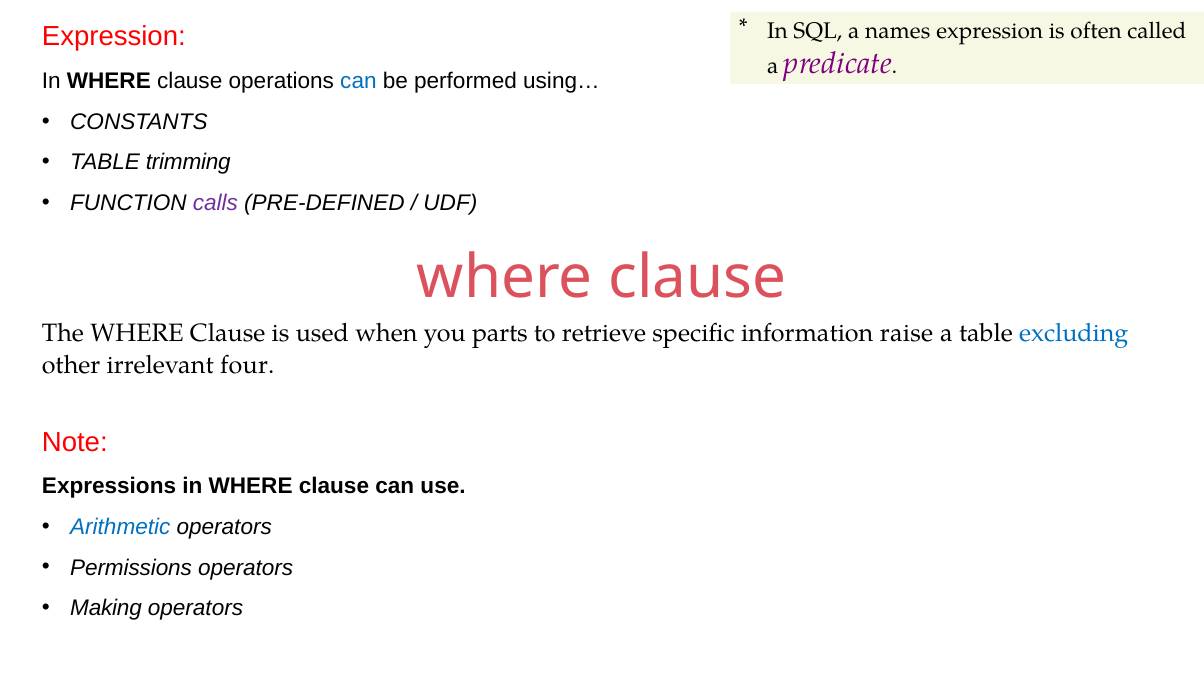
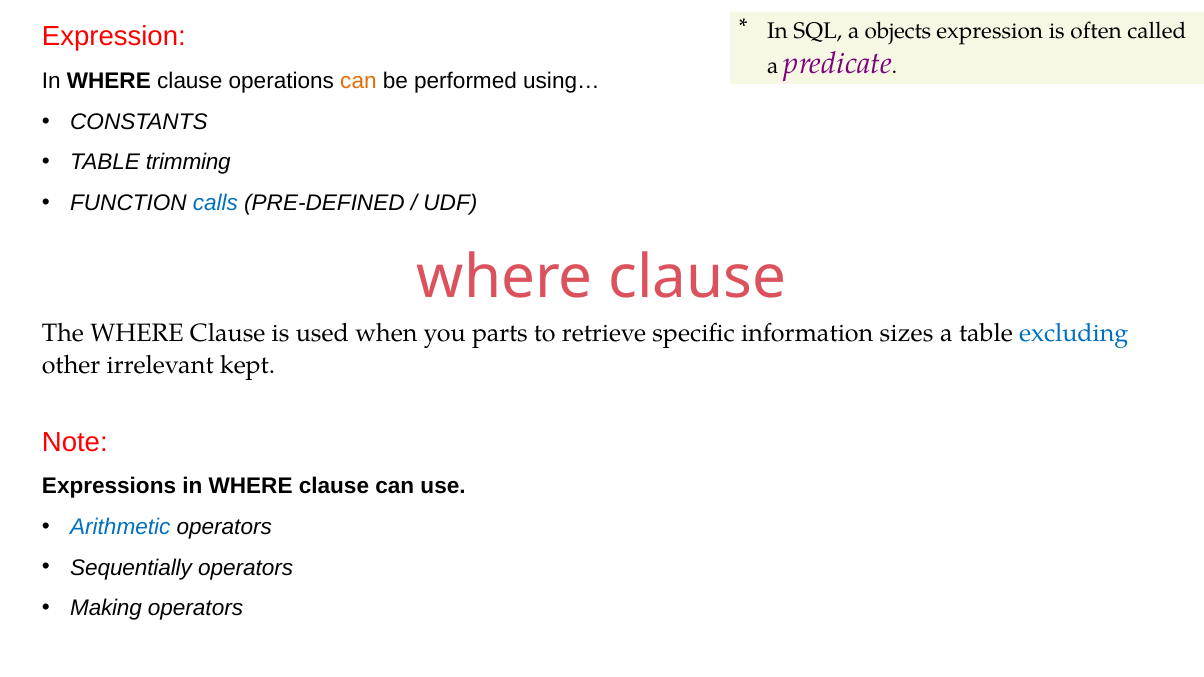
names: names -> objects (898, 31)
can colour: blue -> orange (358, 81)
calls colour: purple -> blue (215, 203)
raise: raise -> sizes (907, 334)
four: four -> kept (247, 366)
Permissions: Permissions -> Sequentially (131, 568)
